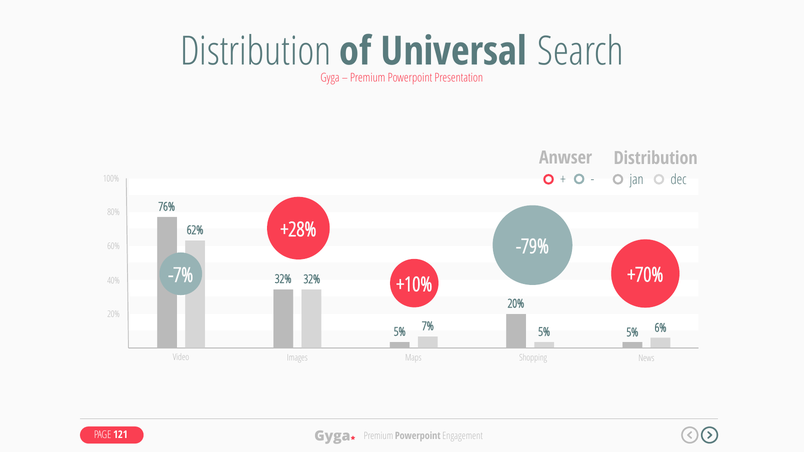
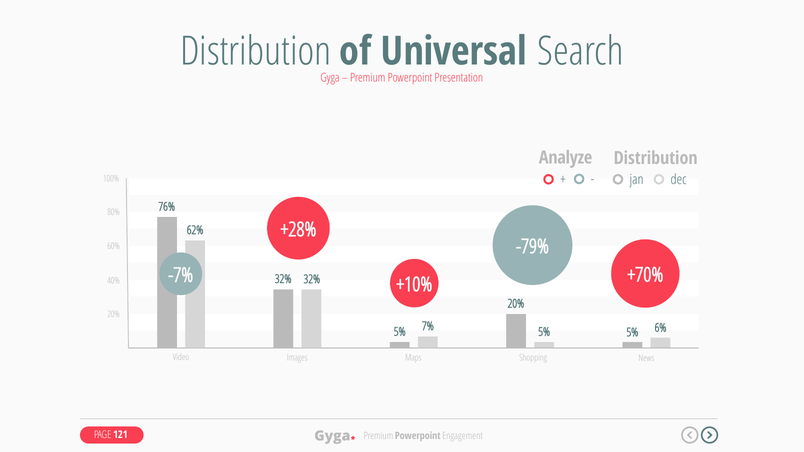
Anwser: Anwser -> Analyze (566, 158)
